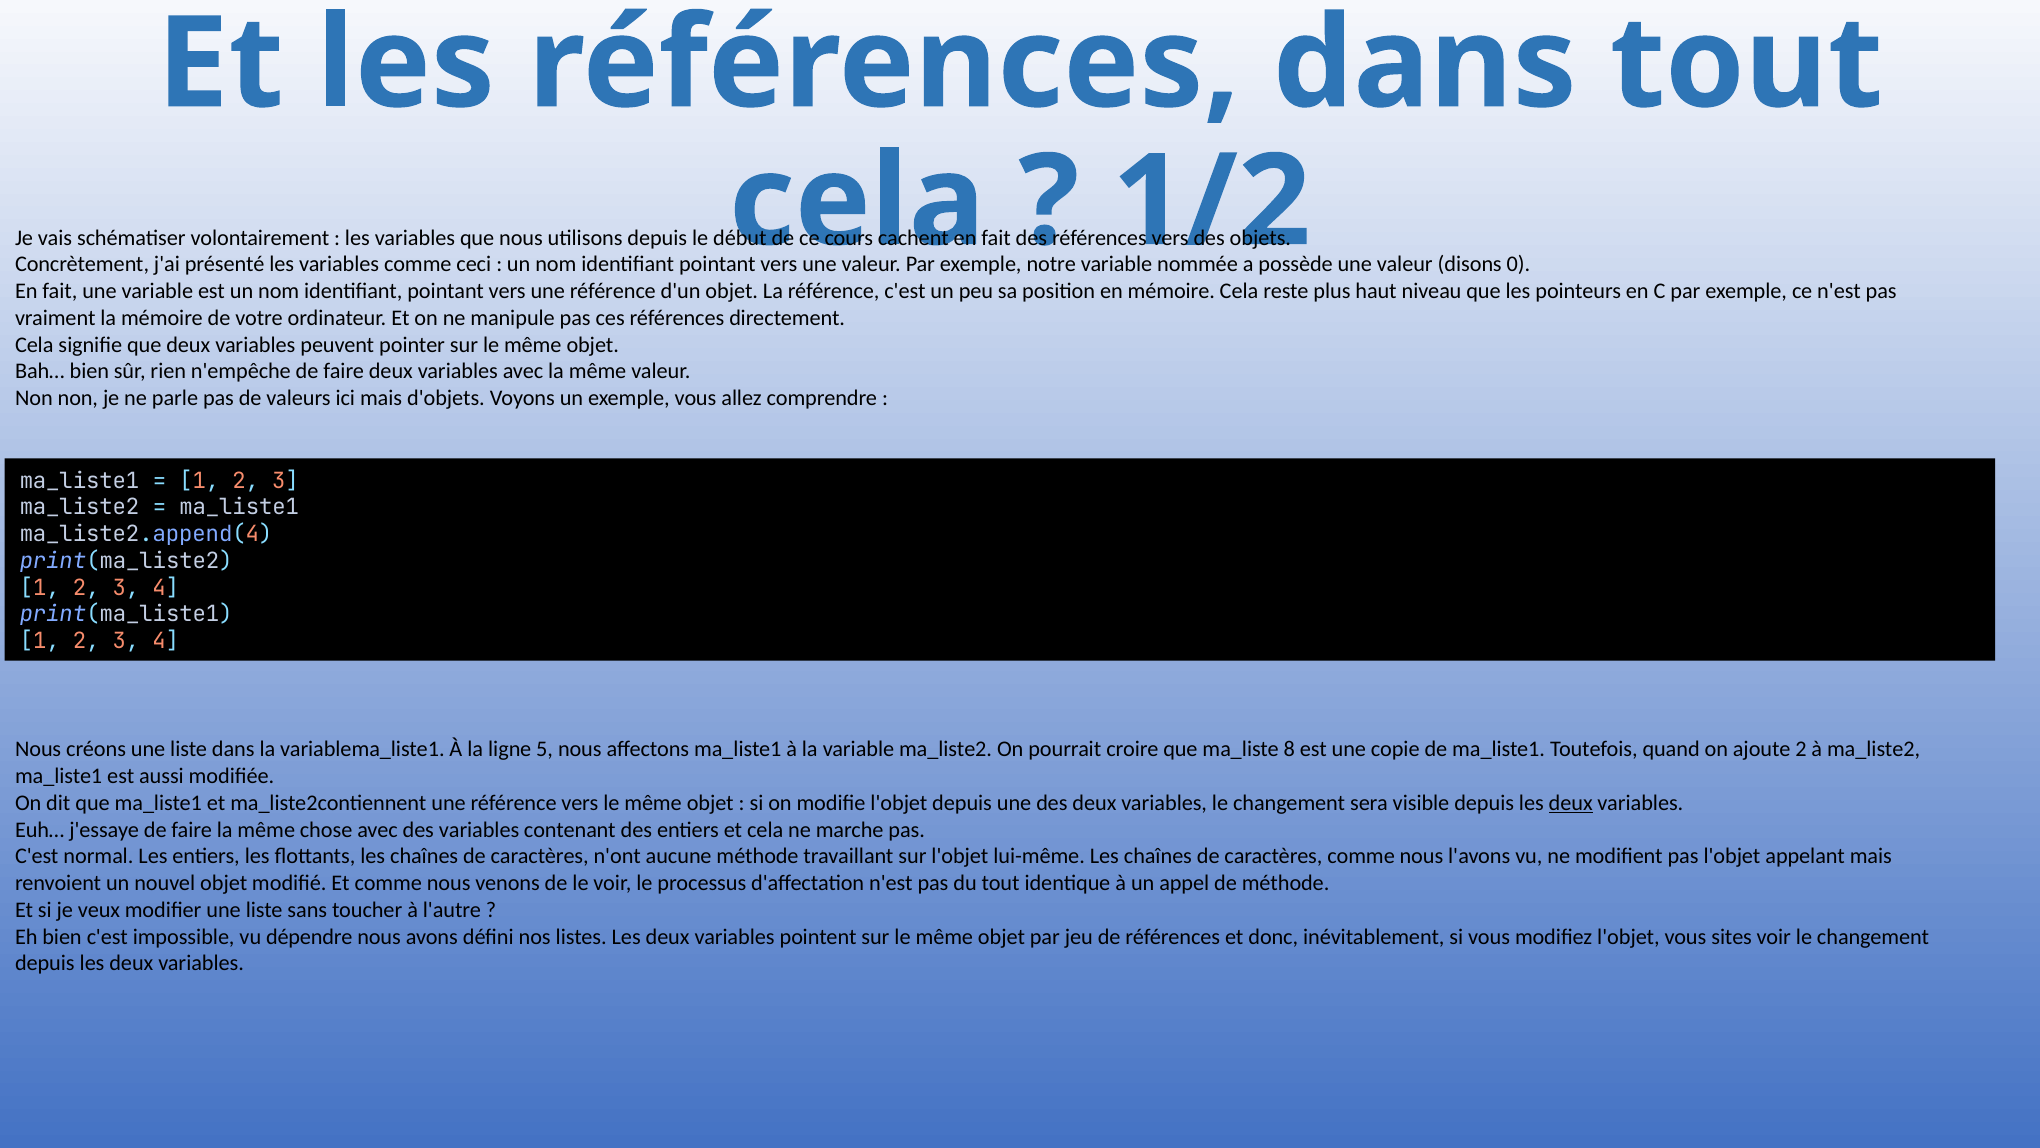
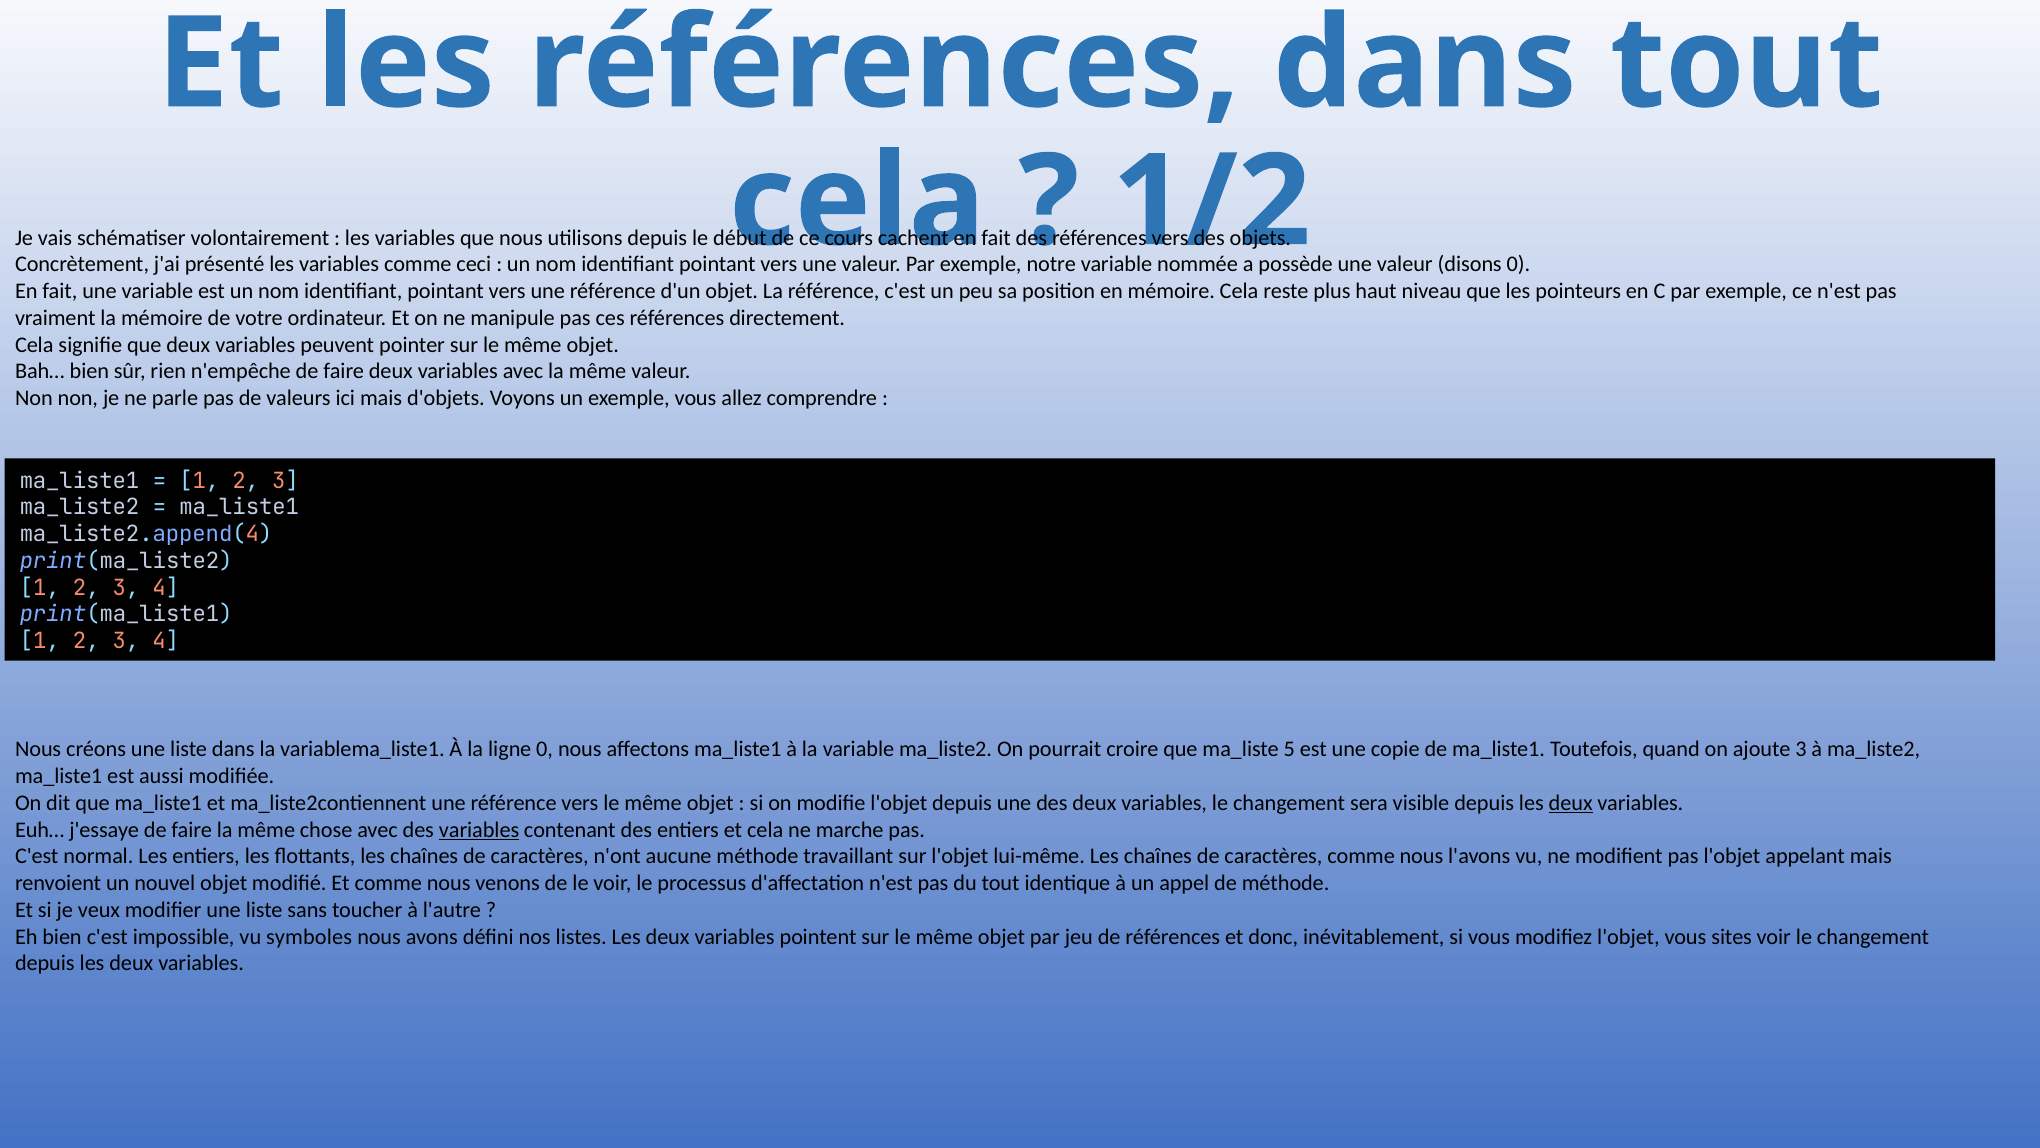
ligne 5: 5 -> 0 (545, 749)
8: 8 -> 5 (1289, 749)
ajoute 2: 2 -> 3 (1801, 749)
variables underline: none -> present (479, 829)
dépendre: dépendre -> symboles (309, 936)
